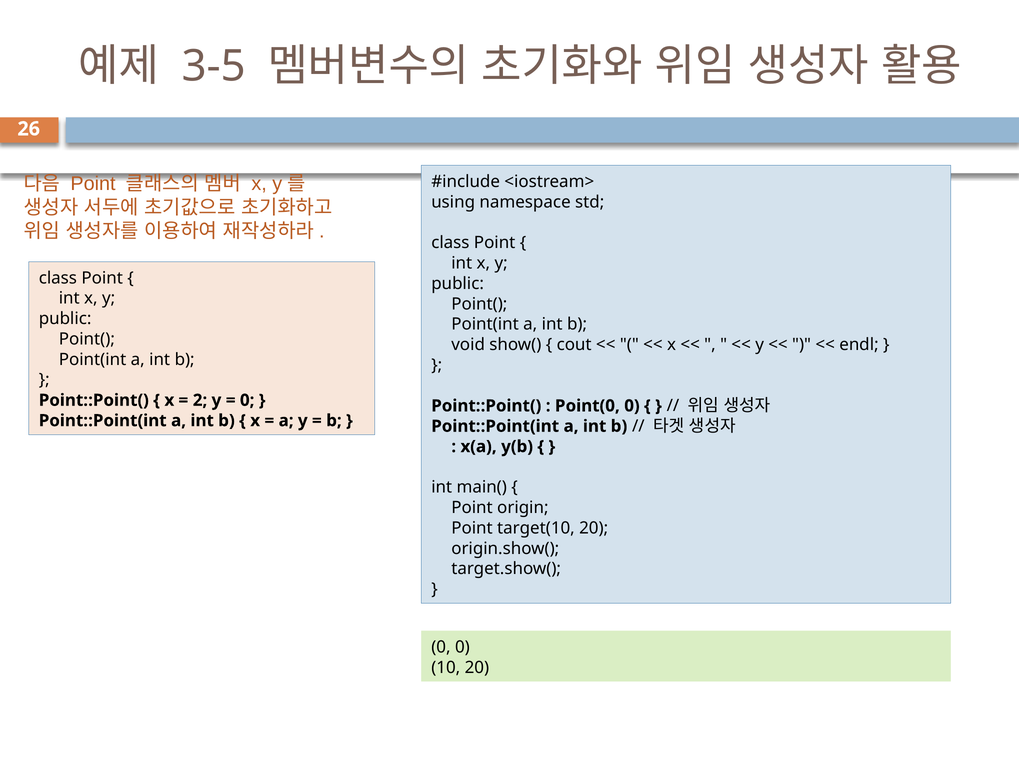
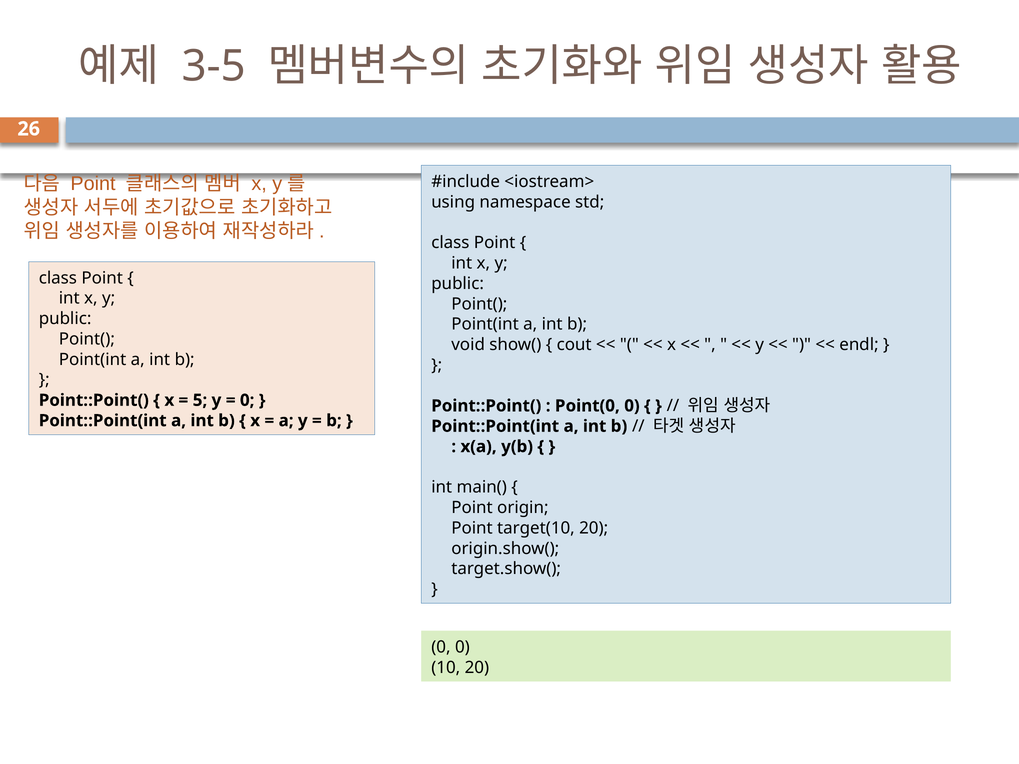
2: 2 -> 5 (200, 400)
